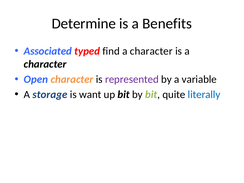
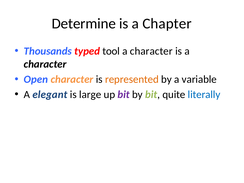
Benefits: Benefits -> Chapter (167, 24)
Associated: Associated -> Thousands (48, 51)
find: find -> tool (111, 51)
represented colour: purple -> orange (132, 79)
storage: storage -> elegant (50, 95)
want: want -> large (90, 95)
bit colour: black -> purple (124, 95)
